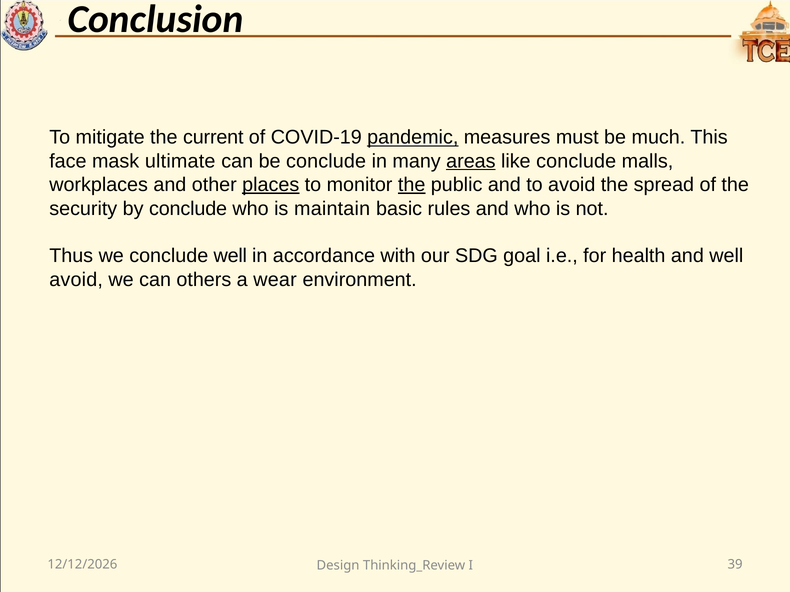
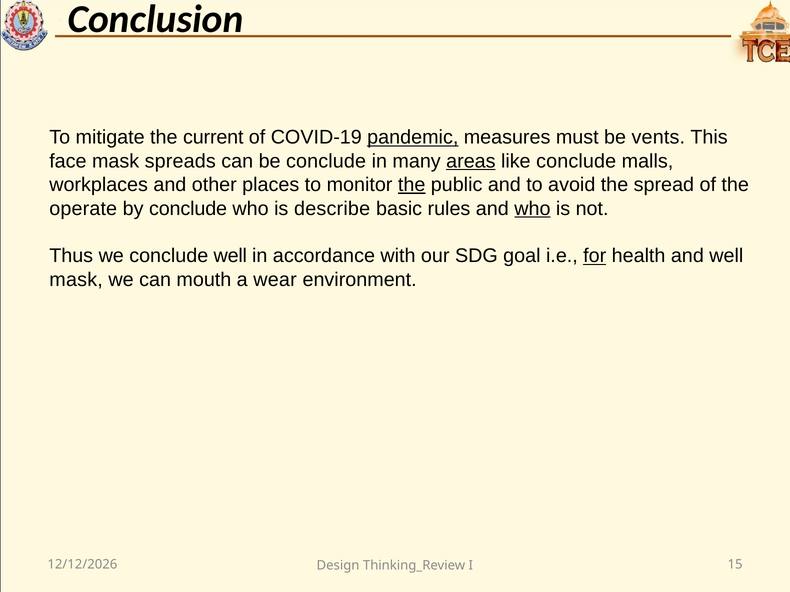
much: much -> vents (658, 138)
ultimate: ultimate -> spreads (180, 161)
places underline: present -> none (271, 185)
security: security -> operate (83, 209)
maintain: maintain -> describe (332, 209)
who underline: none -> present (532, 209)
for underline: none -> present (595, 256)
avoid: avoid -> mask (76, 280)
others: others -> mouth (204, 280)
39: 39 -> 15 (735, 565)
